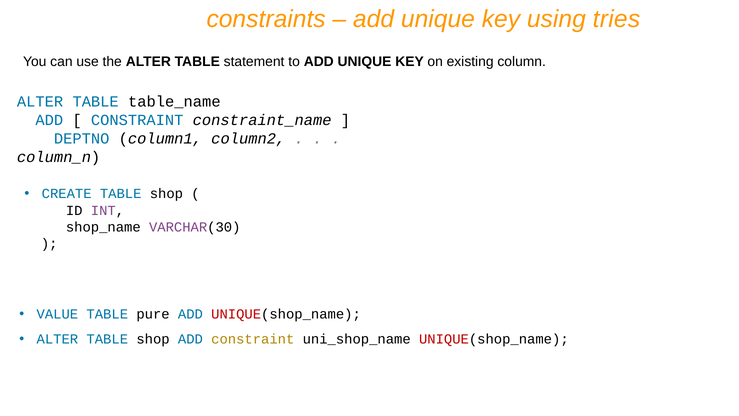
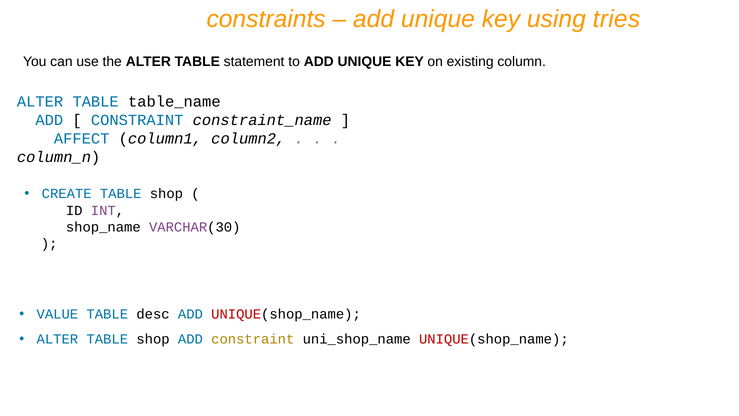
DEPTNO: DEPTNO -> AFFECT (82, 138)
pure: pure -> desc (153, 314)
